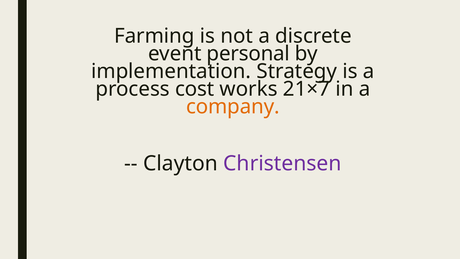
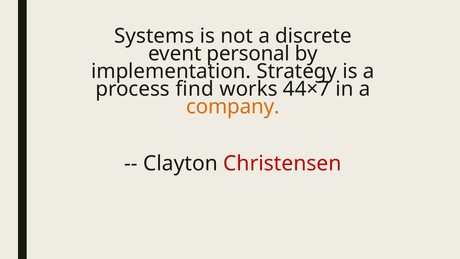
Farming: Farming -> Systems (154, 36)
cost: cost -> find (195, 89)
21×7: 21×7 -> 44×7 (306, 89)
Christensen colour: purple -> red (282, 164)
